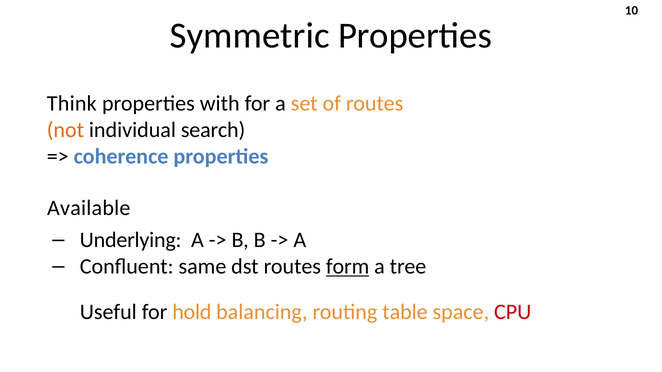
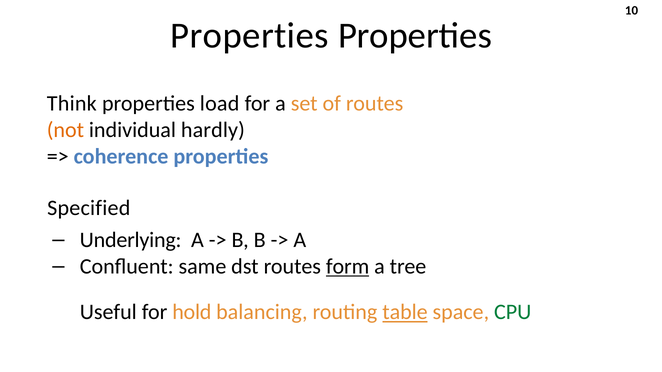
Symmetric: Symmetric -> Properties (250, 36)
with: with -> load (220, 104)
search: search -> hardly (213, 130)
Available: Available -> Specified (89, 208)
table underline: none -> present (405, 312)
CPU colour: red -> green (513, 312)
